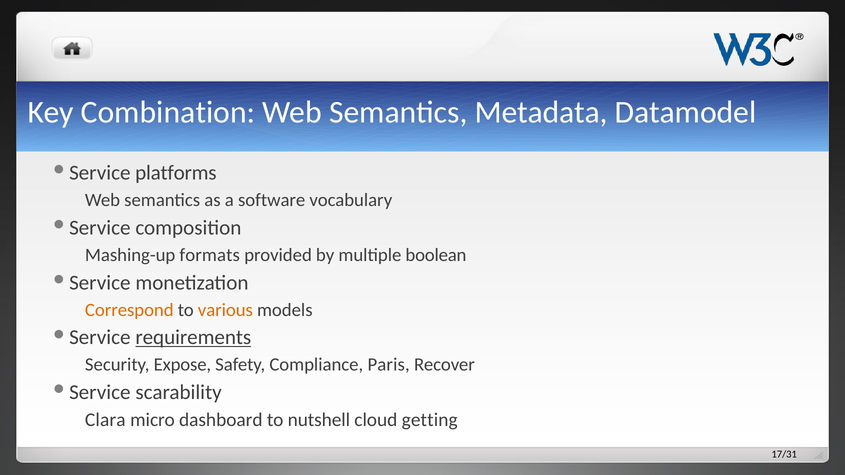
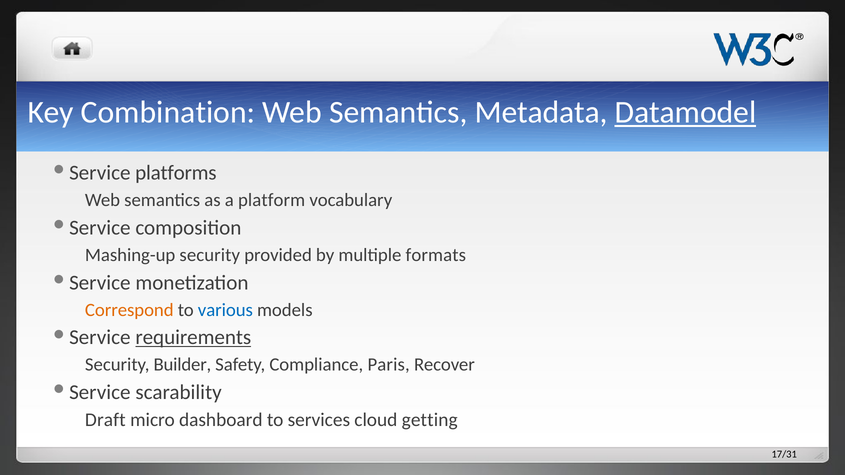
Datamodel underline: none -> present (686, 112)
software: software -> platform (272, 200)
Mashing-up formats: formats -> security (210, 255)
boolean: boolean -> formats (436, 255)
various colour: orange -> blue (225, 310)
Expose: Expose -> Builder (182, 365)
Clara: Clara -> Draft (105, 420)
nutshell: nutshell -> services (319, 420)
